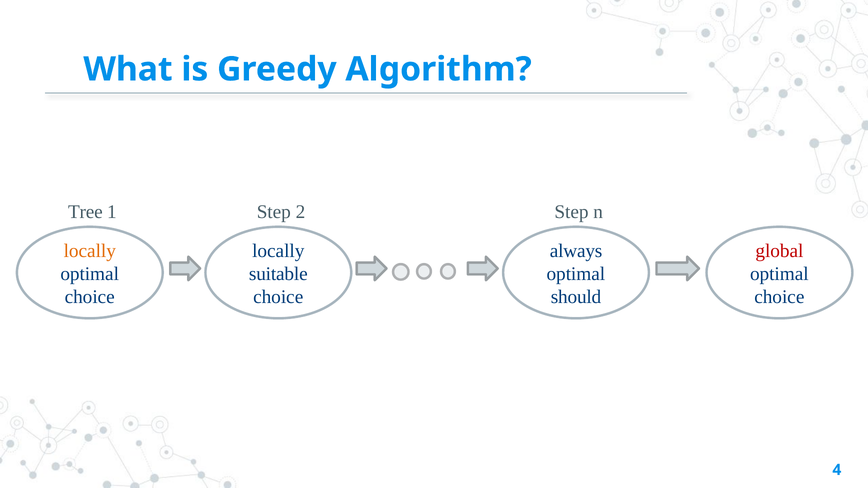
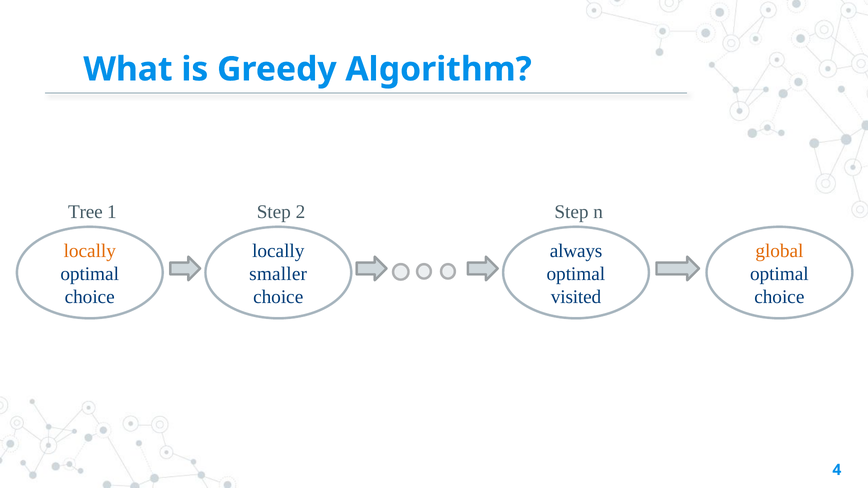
global colour: red -> orange (779, 251)
suitable: suitable -> smaller (278, 274)
should: should -> visited (576, 297)
